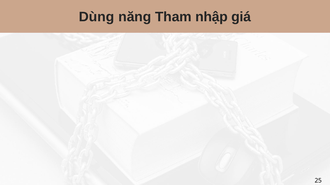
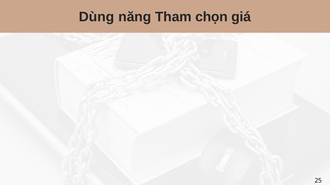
nhập: nhập -> chọn (212, 17)
